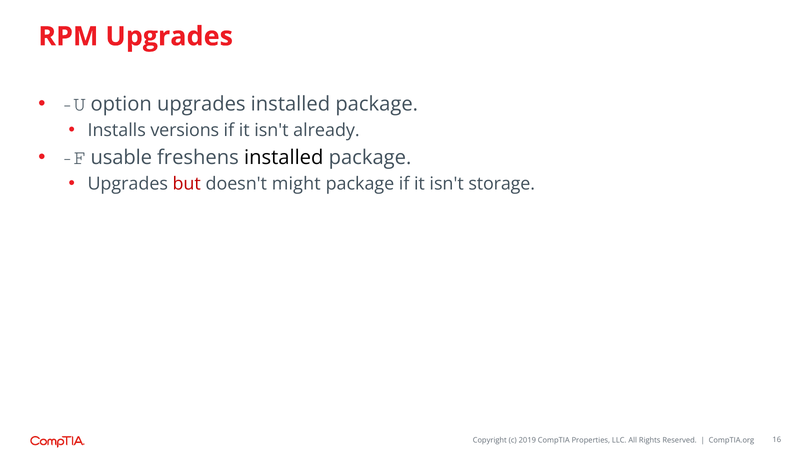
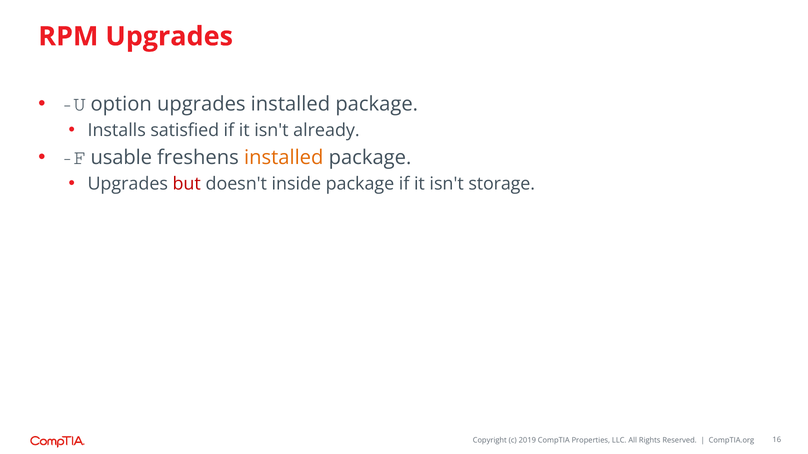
versions: versions -> satisfied (185, 131)
installed colour: black -> orange (284, 158)
might: might -> inside (296, 184)
